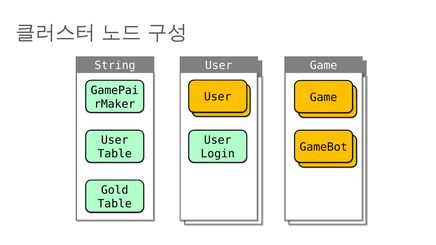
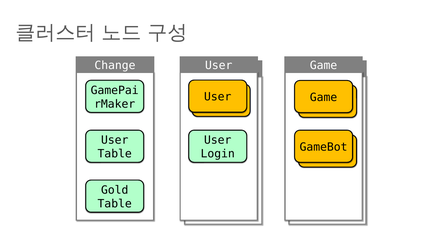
String: String -> Change (115, 65)
